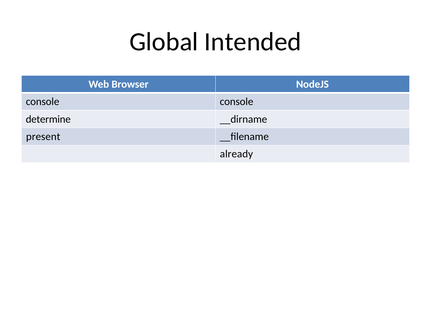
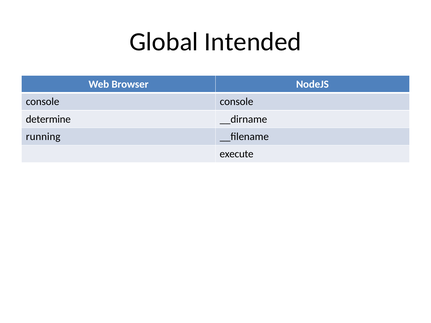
present: present -> running (43, 137)
already: already -> execute (237, 154)
